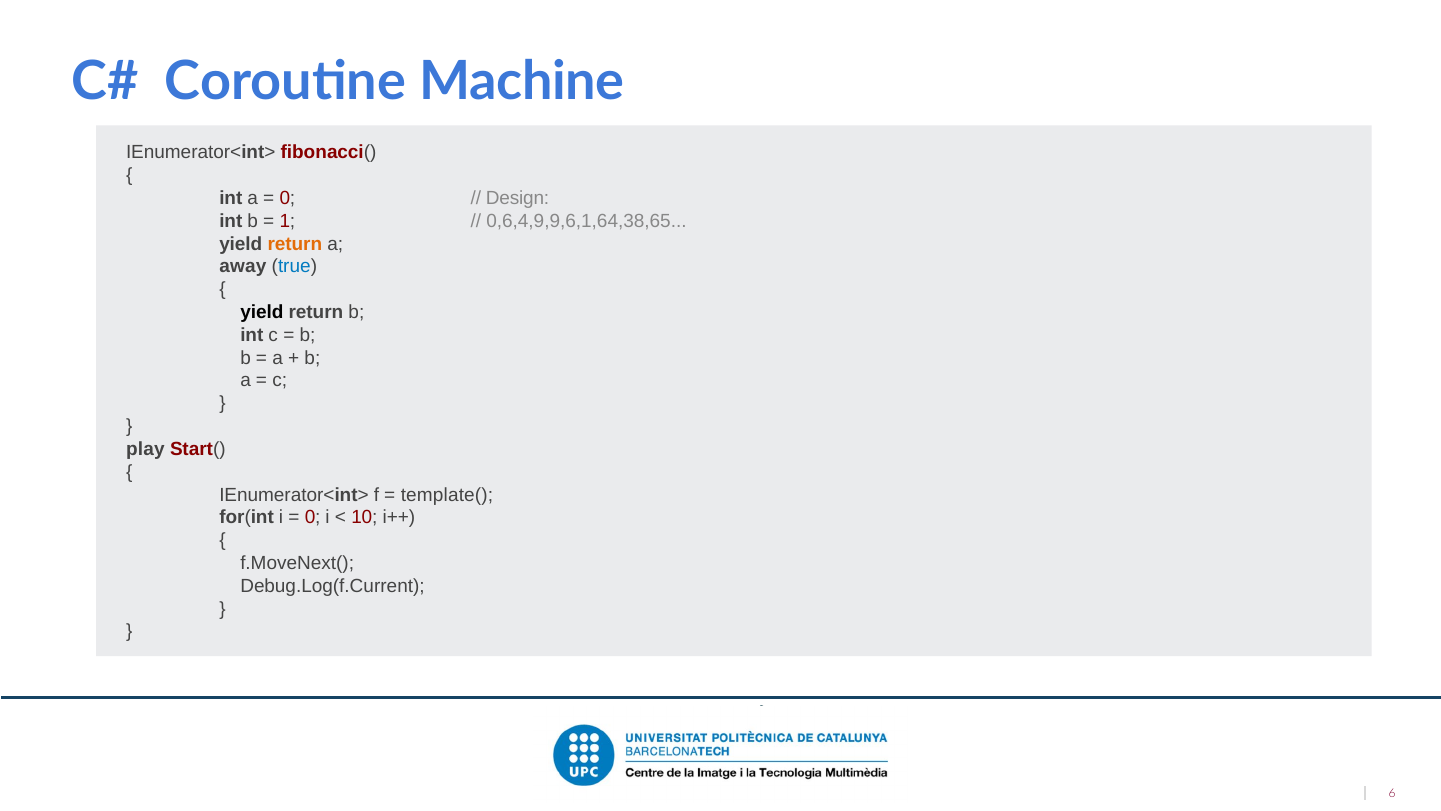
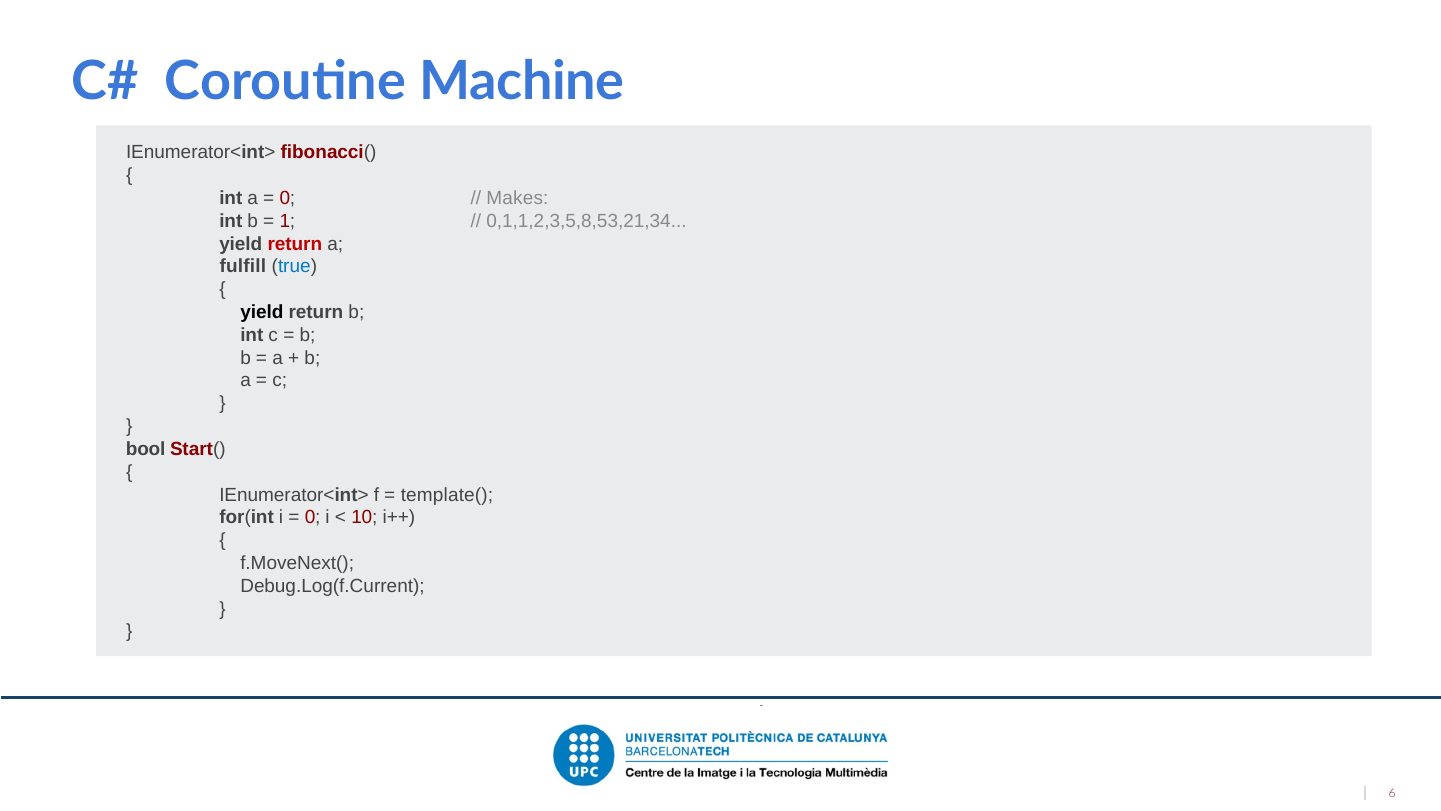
Design: Design -> Makes (517, 198)
0,6,4,9,9,6,1,64,38,65: 0,6,4,9,9,6,1,64,38,65 -> 0,1,1,2,3,5,8,53,21,34 (586, 221)
return colour: orange -> red (295, 244)
away: away -> fulfill (243, 266)
play: play -> bool (146, 449)
